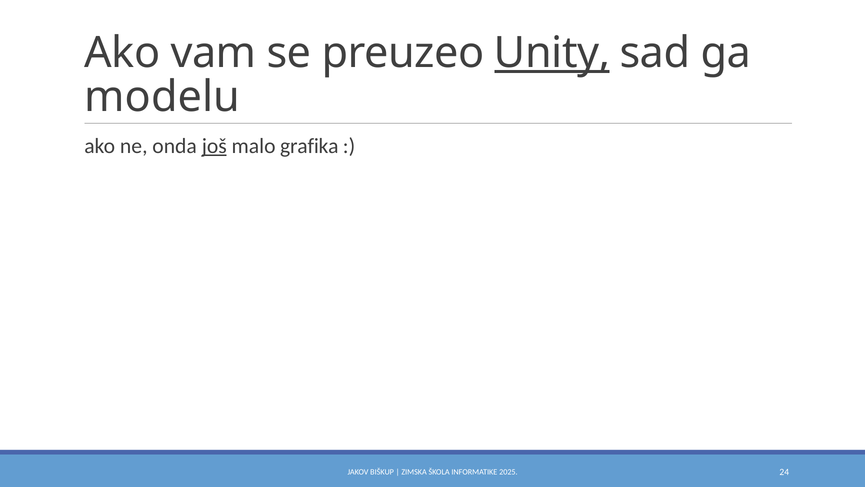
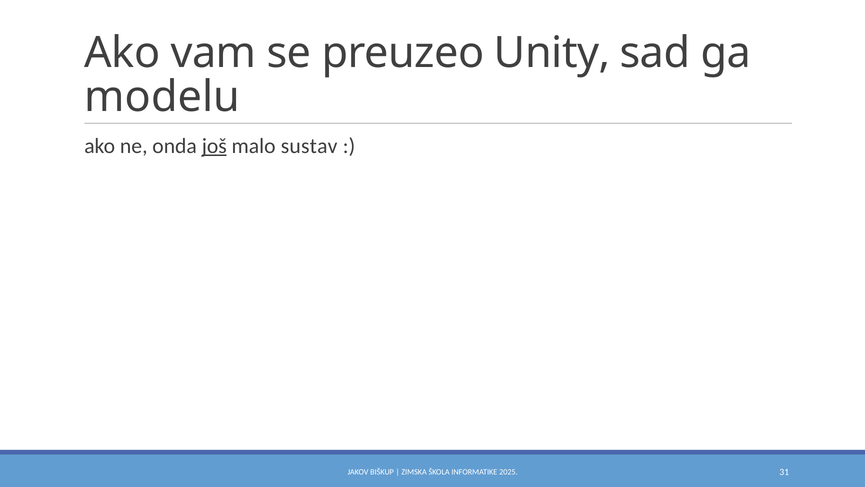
Unity underline: present -> none (552, 53)
grafika: grafika -> sustav (309, 146)
24: 24 -> 31 (784, 472)
